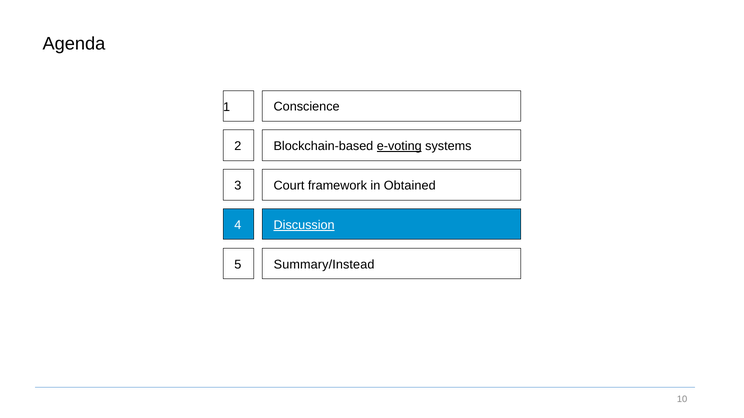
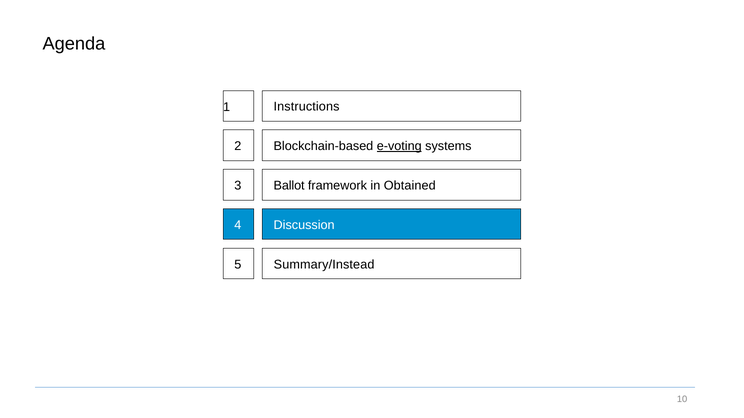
Conscience: Conscience -> Instructions (307, 107)
Court: Court -> Ballot (289, 186)
Discussion underline: present -> none (304, 225)
